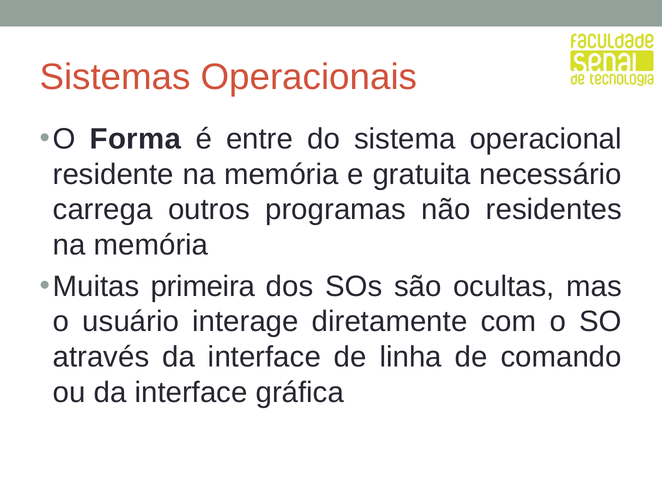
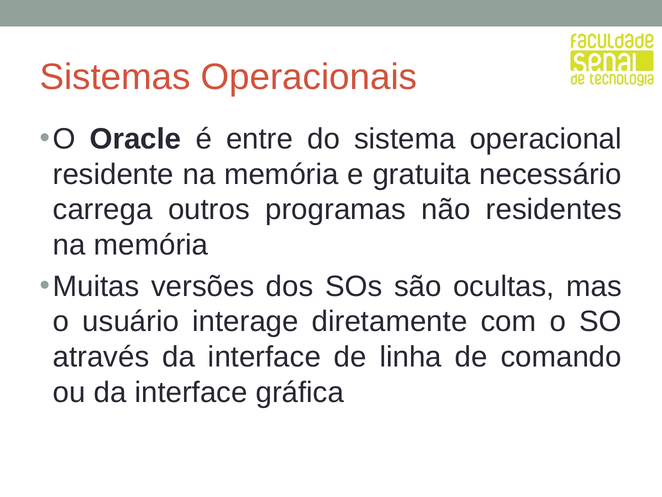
Forma: Forma -> Oracle (136, 139)
primeira: primeira -> versões (203, 286)
